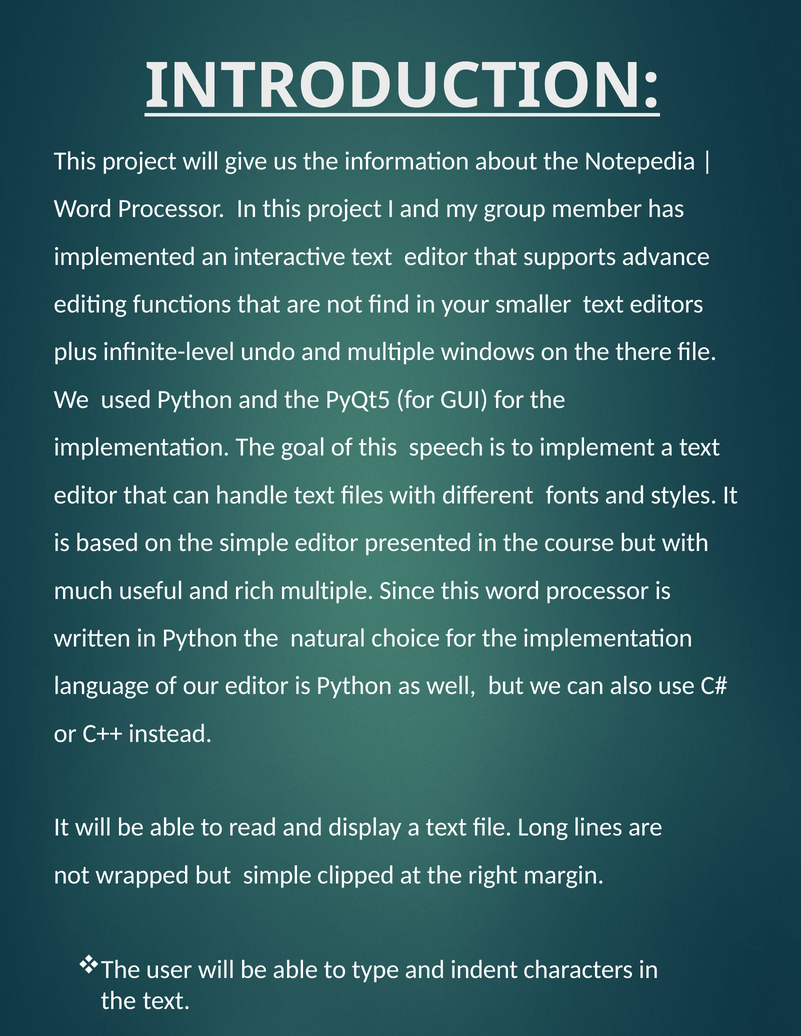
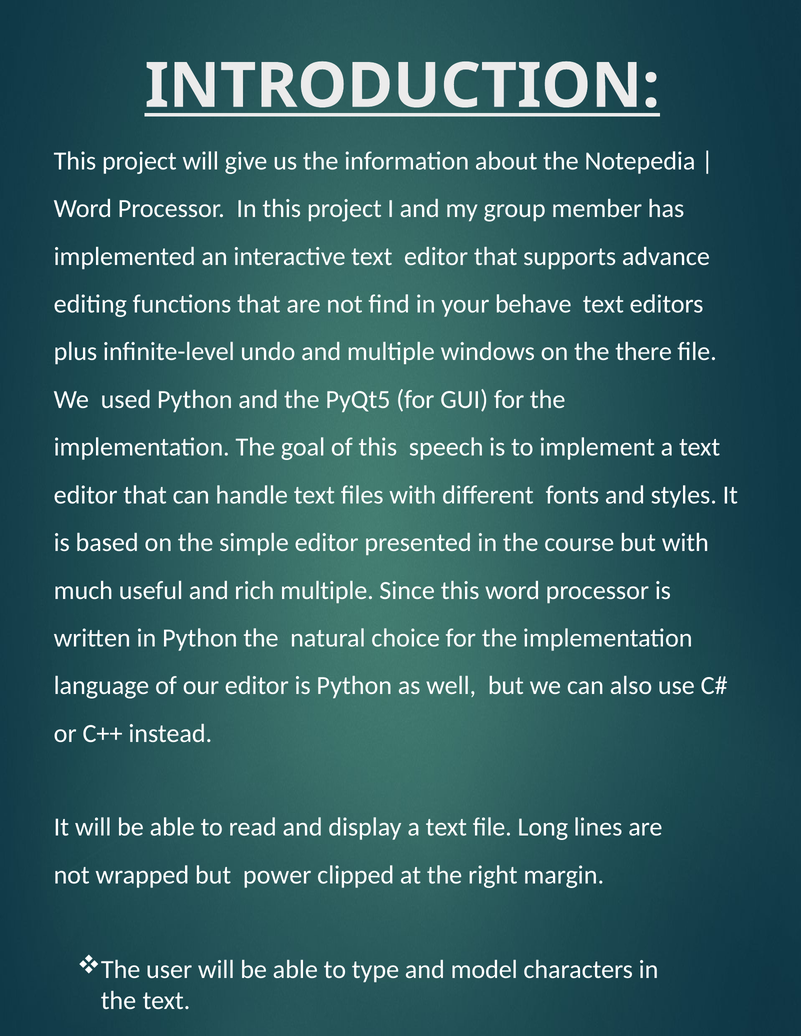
smaller: smaller -> behave (533, 304)
but simple: simple -> power (277, 875)
indent: indent -> model (484, 970)
